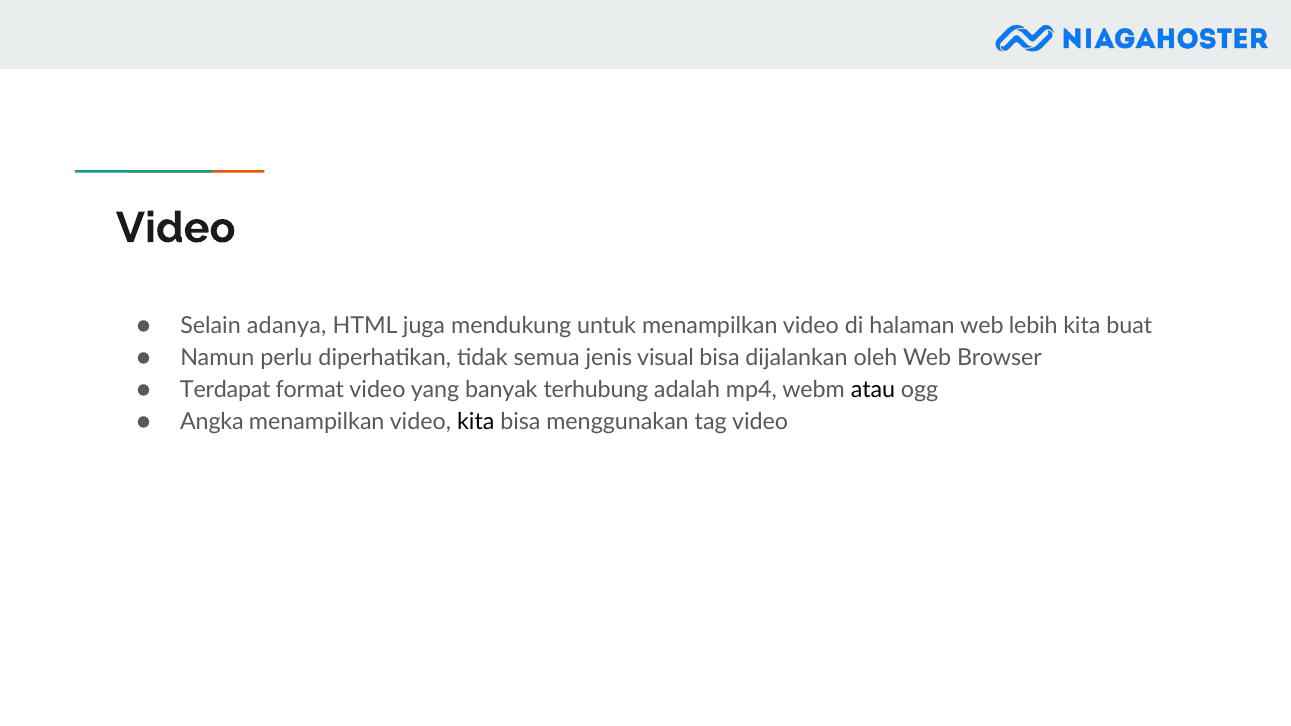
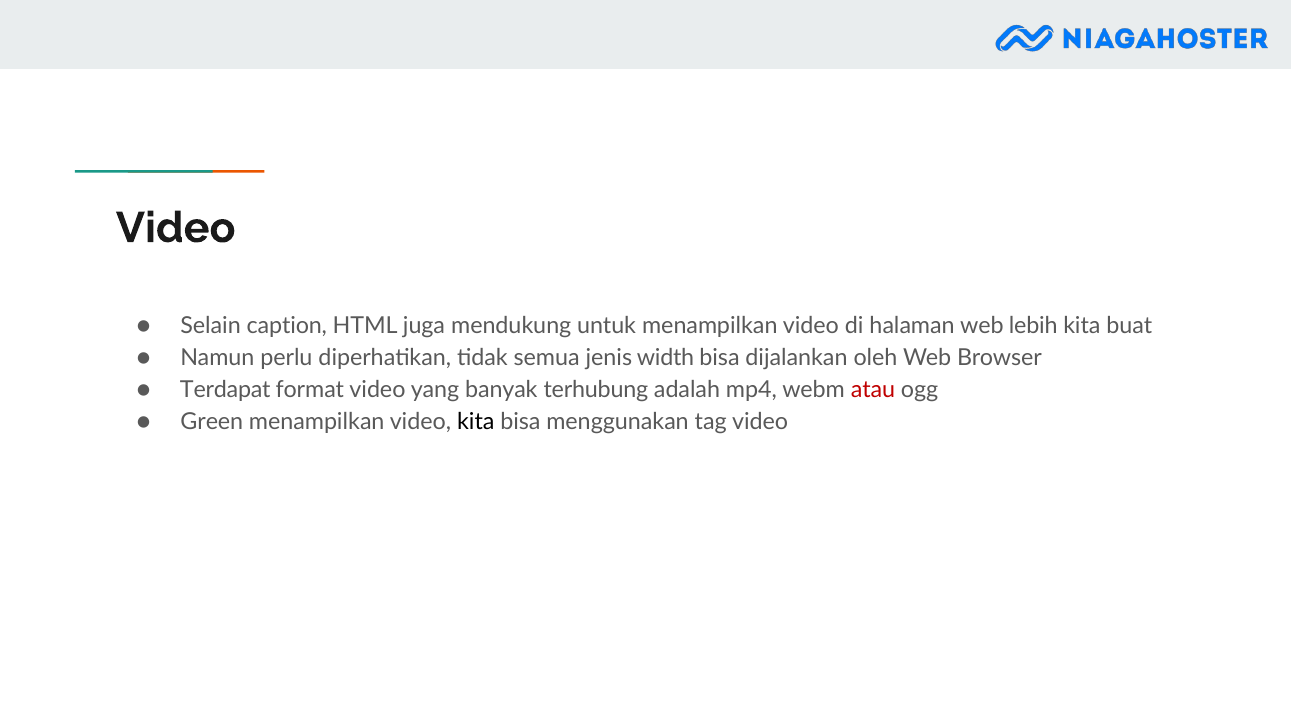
adanya: adanya -> caption (287, 326)
visual: visual -> width (666, 358)
atau colour: black -> red (873, 390)
Angka: Angka -> Green (212, 422)
